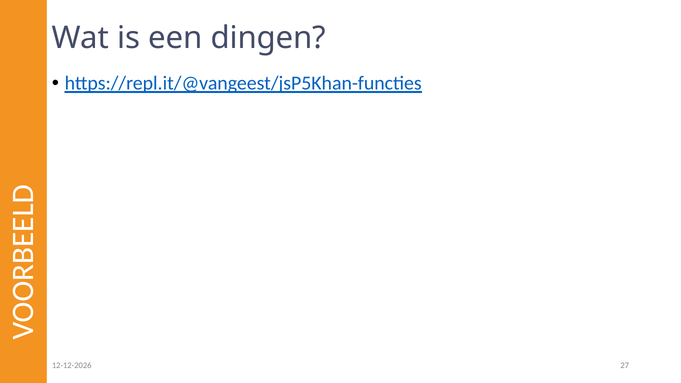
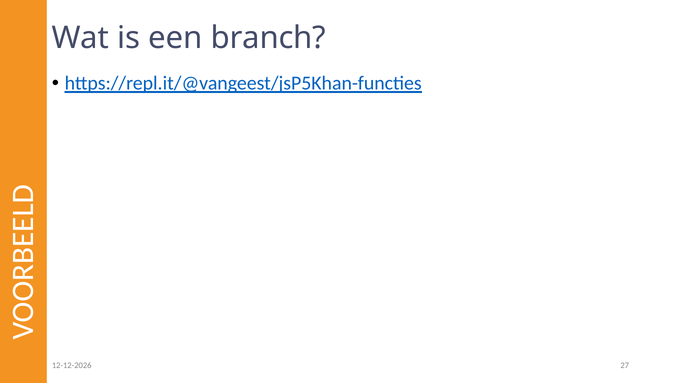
dingen: dingen -> branch (268, 38)
